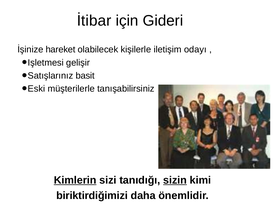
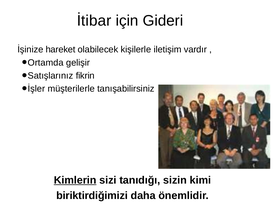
odayı: odayı -> vardır (195, 49)
Işletmesi: Işletmesi -> Ortamda (46, 62)
basit: basit -> fikrin (85, 75)
Eski: Eski -> İşler (36, 89)
sizin underline: present -> none (175, 180)
